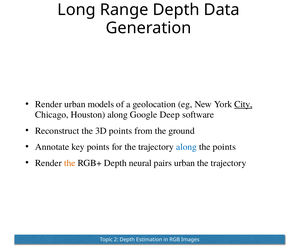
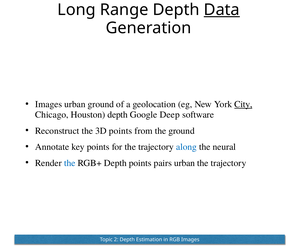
Data underline: none -> present (222, 10)
Render: Render -> Images (49, 105)
urban models: models -> ground (101, 105)
Houston along: along -> depth (118, 115)
the points: points -> neural (224, 147)
the colour: orange -> blue (70, 163)
Depth neural: neural -> points (140, 163)
